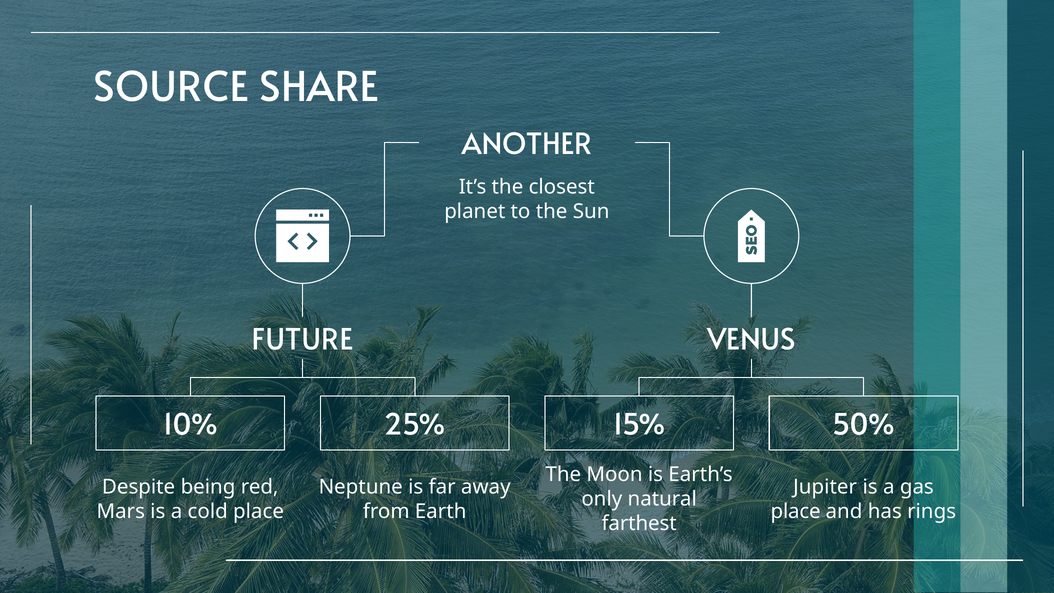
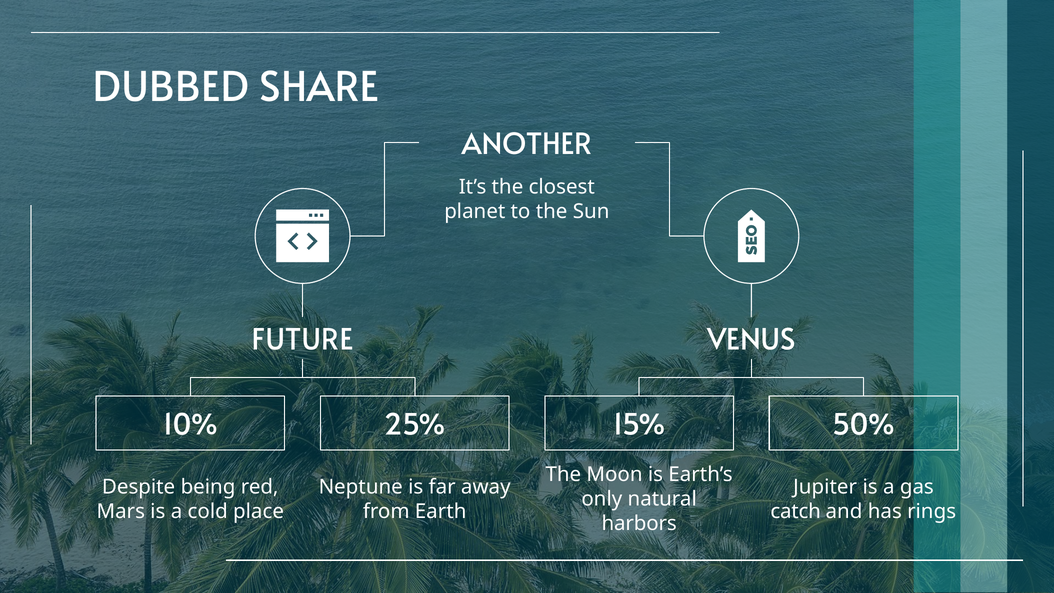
SOURCE: SOURCE -> DUBBED (171, 88)
place: place -> catch (796, 511)
farthest: farthest -> harbors (639, 524)
